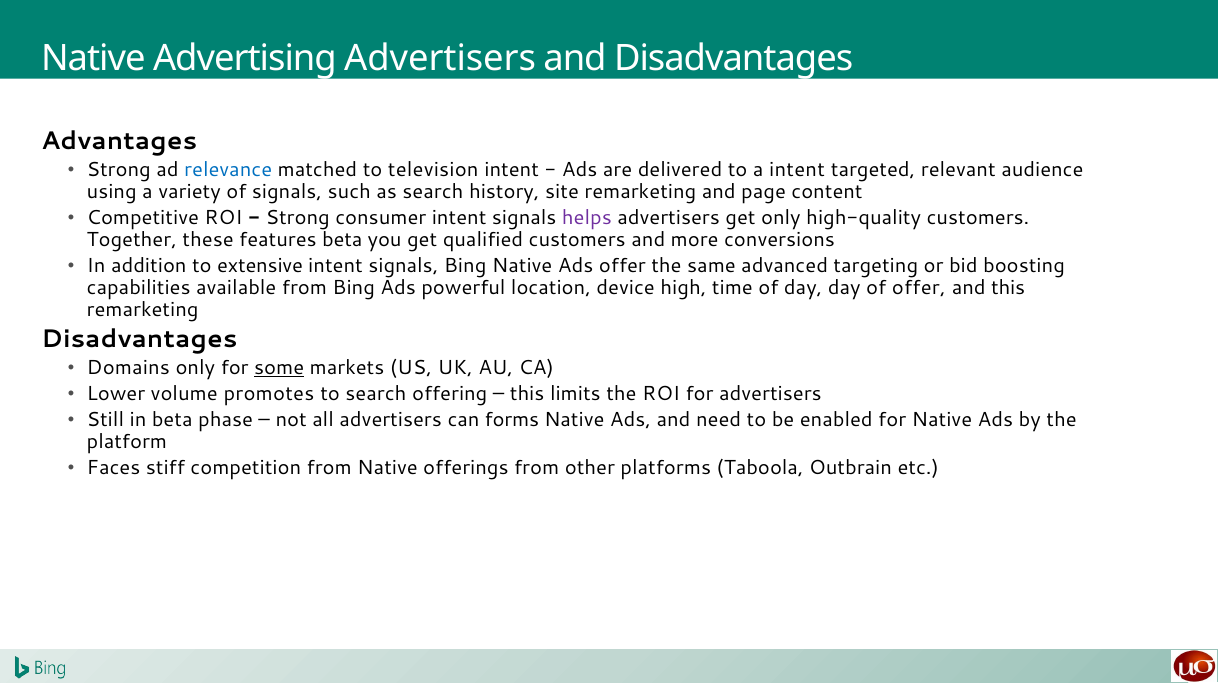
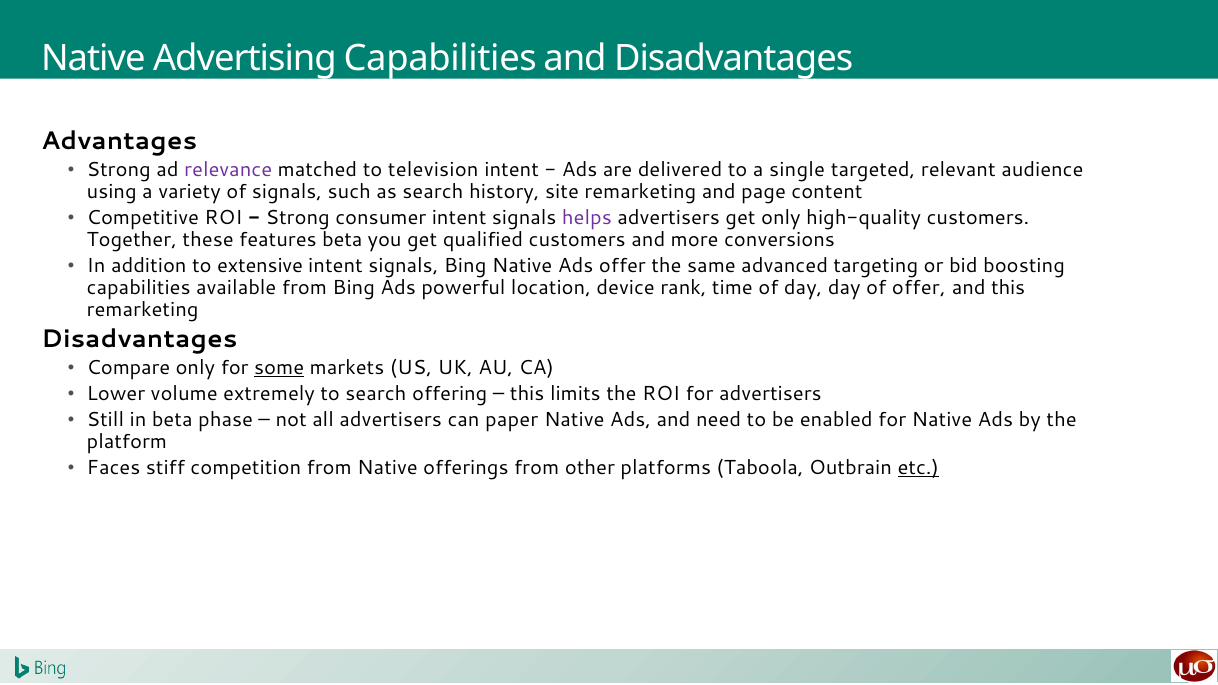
Advertising Advertisers: Advertisers -> Capabilities (440, 58)
relevance colour: blue -> purple (228, 170)
a intent: intent -> single (797, 170)
high: high -> rank (683, 288)
Domains: Domains -> Compare (129, 368)
promotes: promotes -> extremely (269, 394)
forms: forms -> paper (512, 420)
etc underline: none -> present (918, 468)
